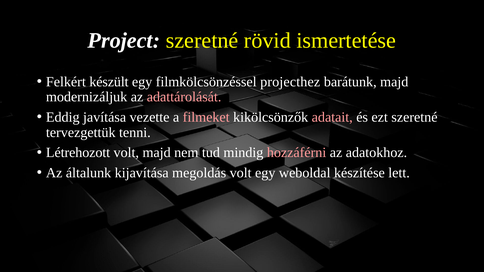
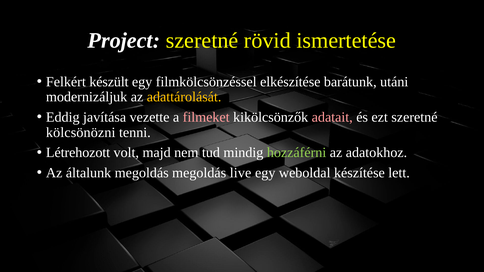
projecthez: projecthez -> elkészítése (290, 82)
barátunk majd: majd -> utáni (394, 82)
adattárolását colour: pink -> yellow (184, 97)
tervezgettük: tervezgettük -> kölcsönözni (81, 133)
hozzáférni colour: pink -> light green (297, 153)
általunk kijavítása: kijavítása -> megoldás (142, 173)
megoldás volt: volt -> live (241, 173)
